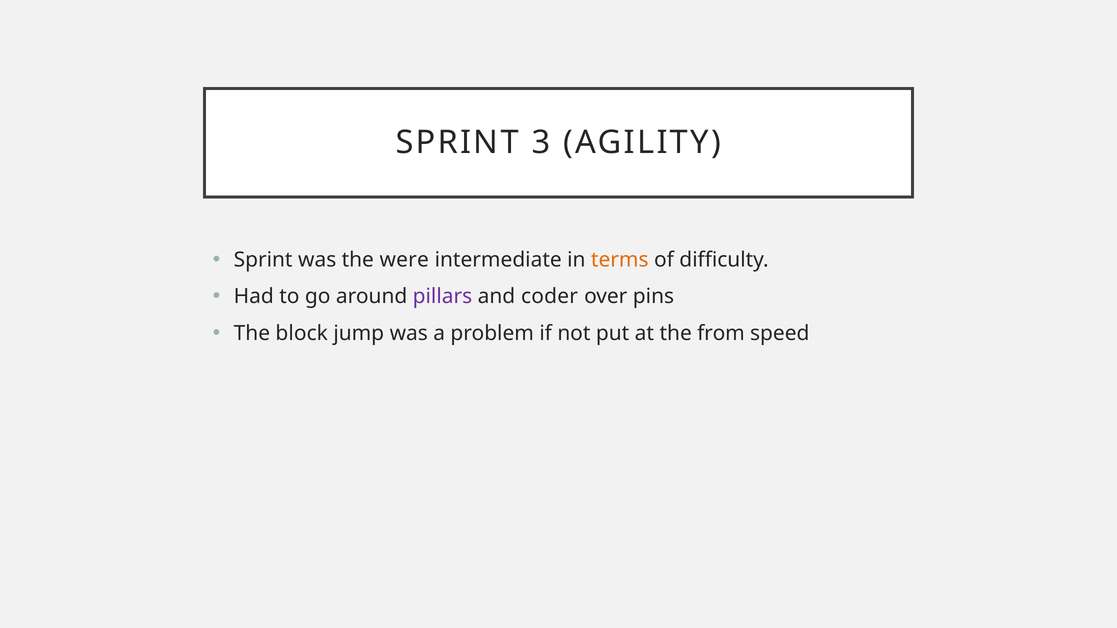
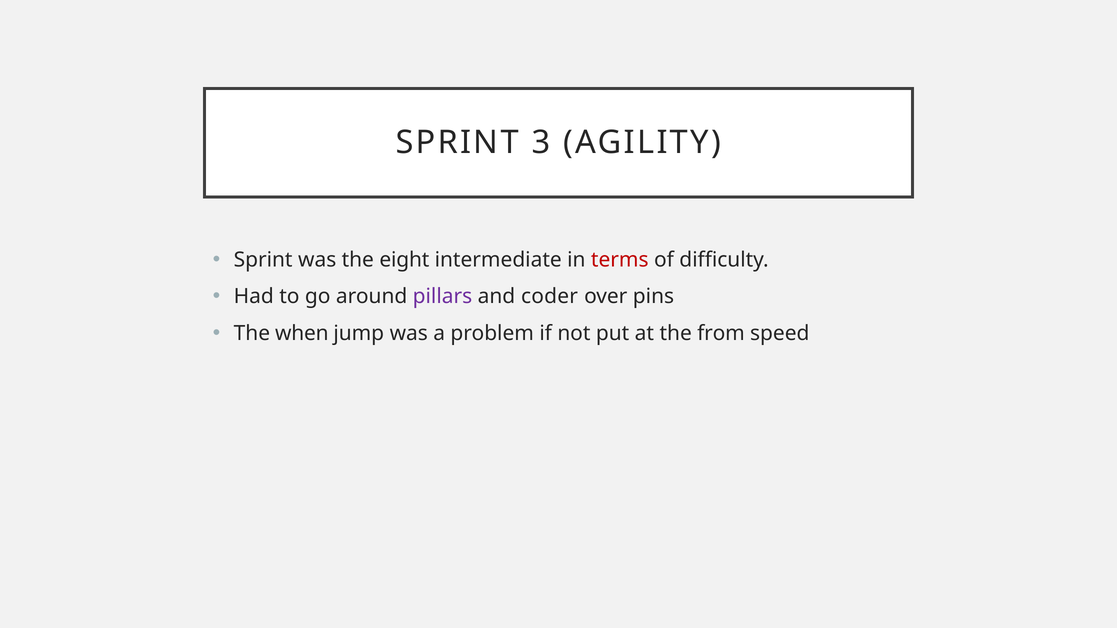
were: were -> eight (404, 260)
terms colour: orange -> red (620, 260)
block: block -> when (302, 333)
